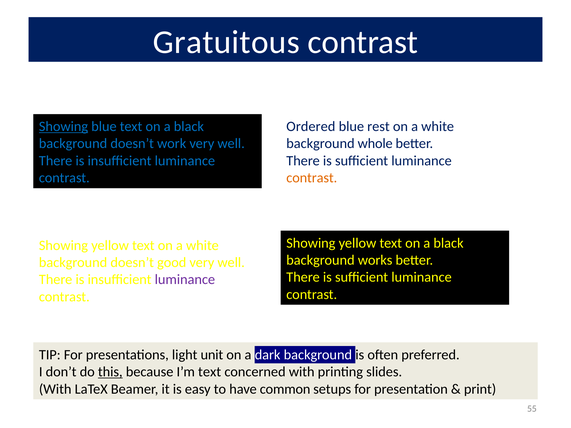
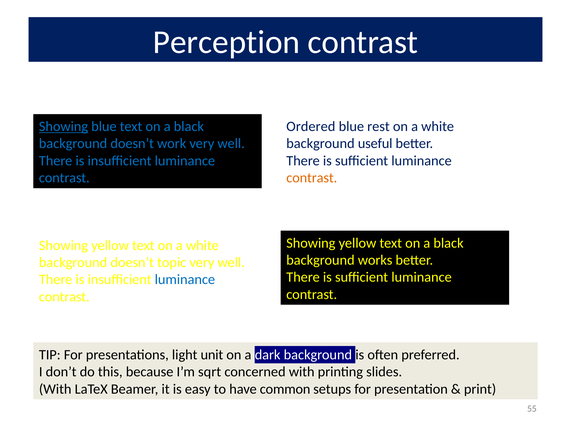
Gratuitous: Gratuitous -> Perception (227, 42)
whole: whole -> useful (375, 144)
good: good -> topic (172, 263)
luminance colour: purple -> blue (185, 280)
this underline: present -> none (110, 372)
I’m text: text -> sqrt (210, 372)
